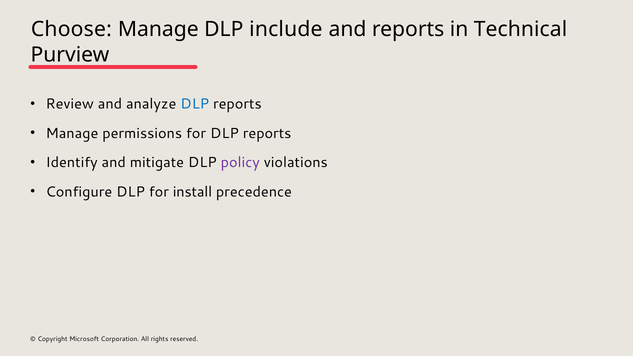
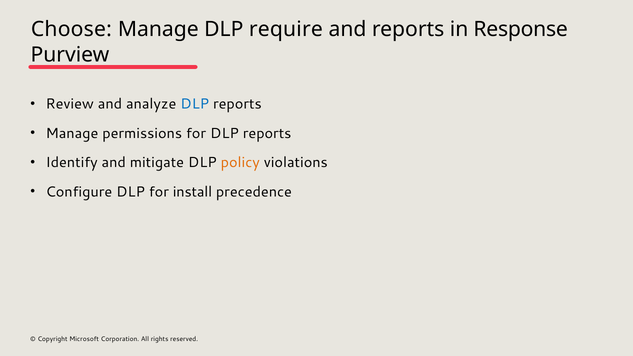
include: include -> require (286, 29)
Technical: Technical -> Response (521, 29)
policy colour: purple -> orange (240, 163)
